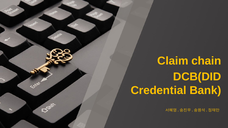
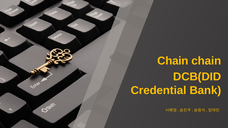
Claim: Claim -> Chain (173, 61)
